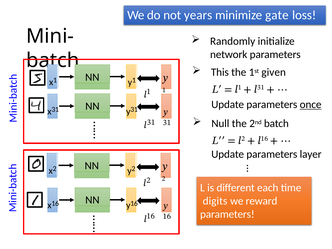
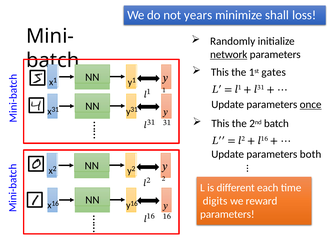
gate: gate -> shall (277, 15)
network underline: none -> present (229, 54)
given: given -> gates (274, 72)
Null: Null -> This (220, 123)
layer: layer -> both (311, 154)
